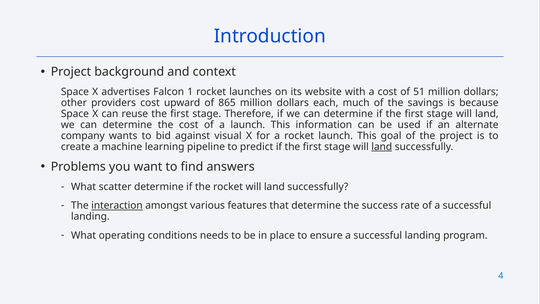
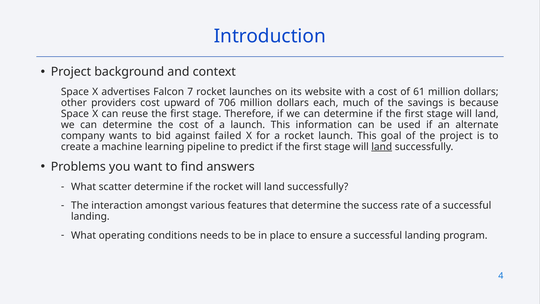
1: 1 -> 7 (190, 92)
51: 51 -> 61 (419, 92)
865: 865 -> 706 (227, 103)
visual: visual -> failed (228, 136)
interaction underline: present -> none (117, 205)
